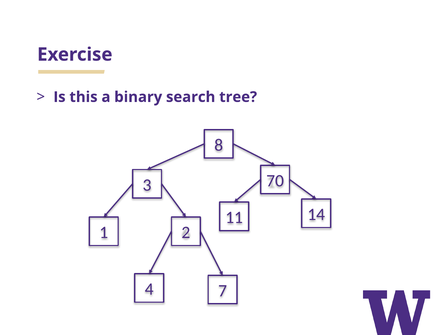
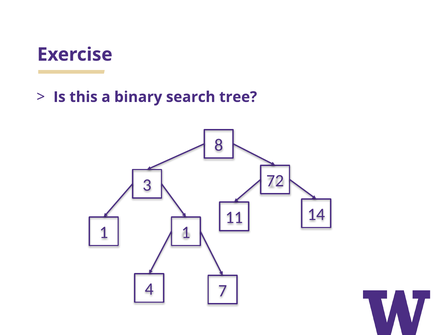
70: 70 -> 72 (275, 180)
1 2: 2 -> 1 (186, 232)
